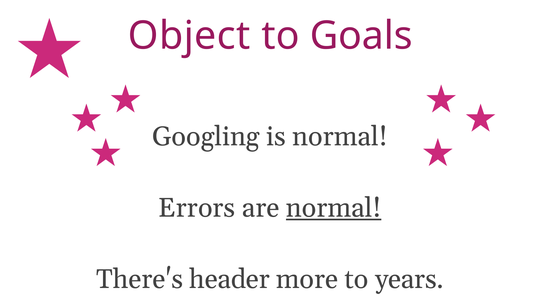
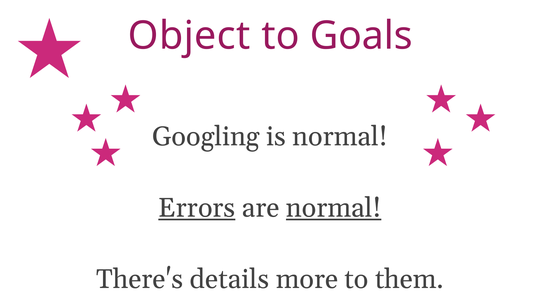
Errors underline: none -> present (197, 208)
header: header -> details (229, 279)
years: years -> them (409, 279)
